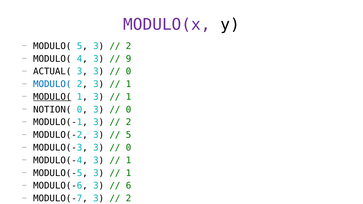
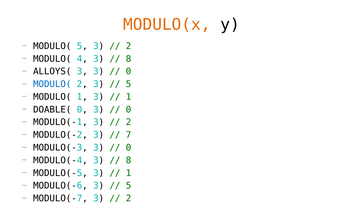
MODULO(x colour: purple -> orange (167, 24)
9: 9 -> 8 (129, 59)
ACTUAL(: ACTUAL( -> ALLOYS( (52, 72)
1: 1 -> 5 (129, 84)
MODULO( underline: present -> none (52, 97)
NOTION(: NOTION( -> DOABLE( (52, 110)
5: 5 -> 7 (129, 135)
1: 1 -> 8 (129, 160)
6: 6 -> 5 (129, 186)
